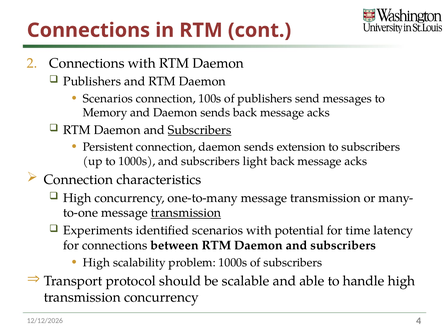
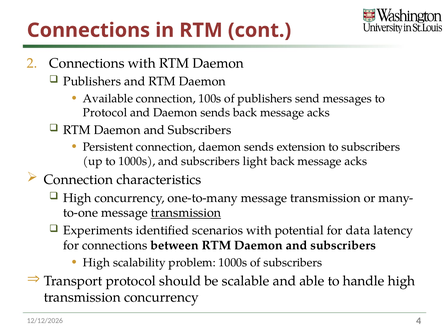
Scenarios: Scenarios -> Available (108, 98)
Memory: Memory -> Protocol (105, 113)
Subscribers underline: present -> none (200, 130)
time: time -> data (358, 231)
